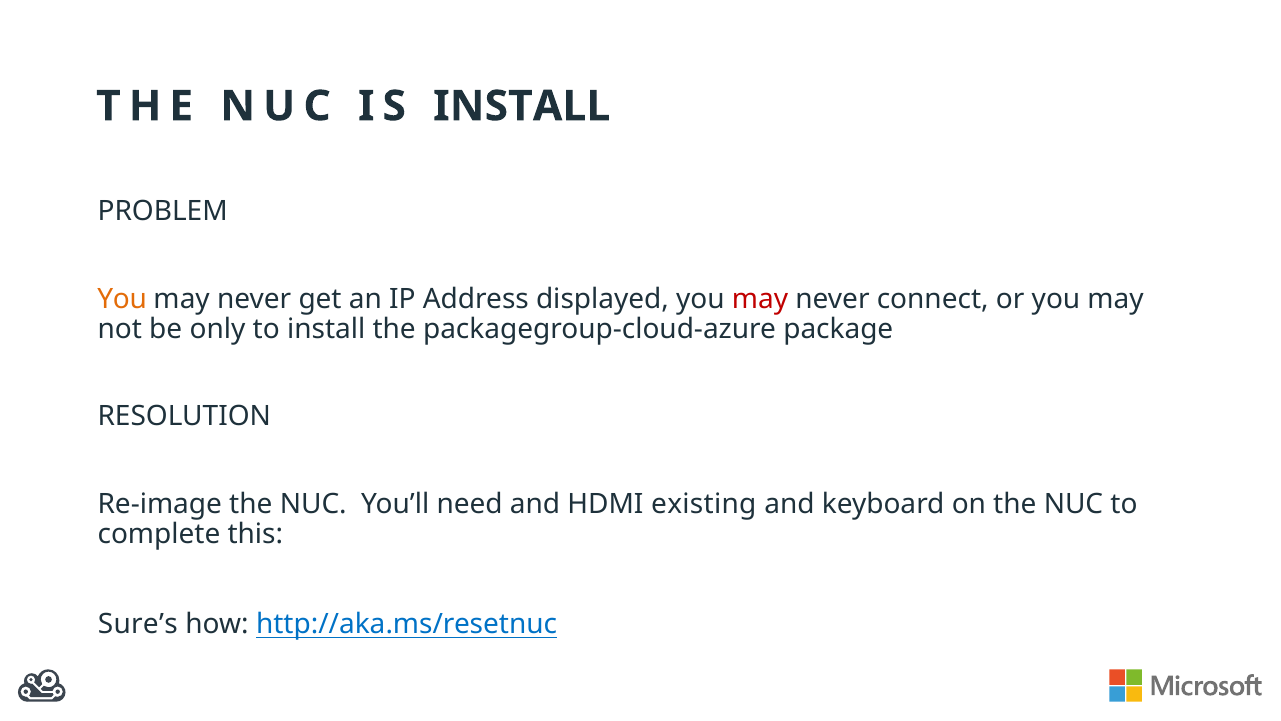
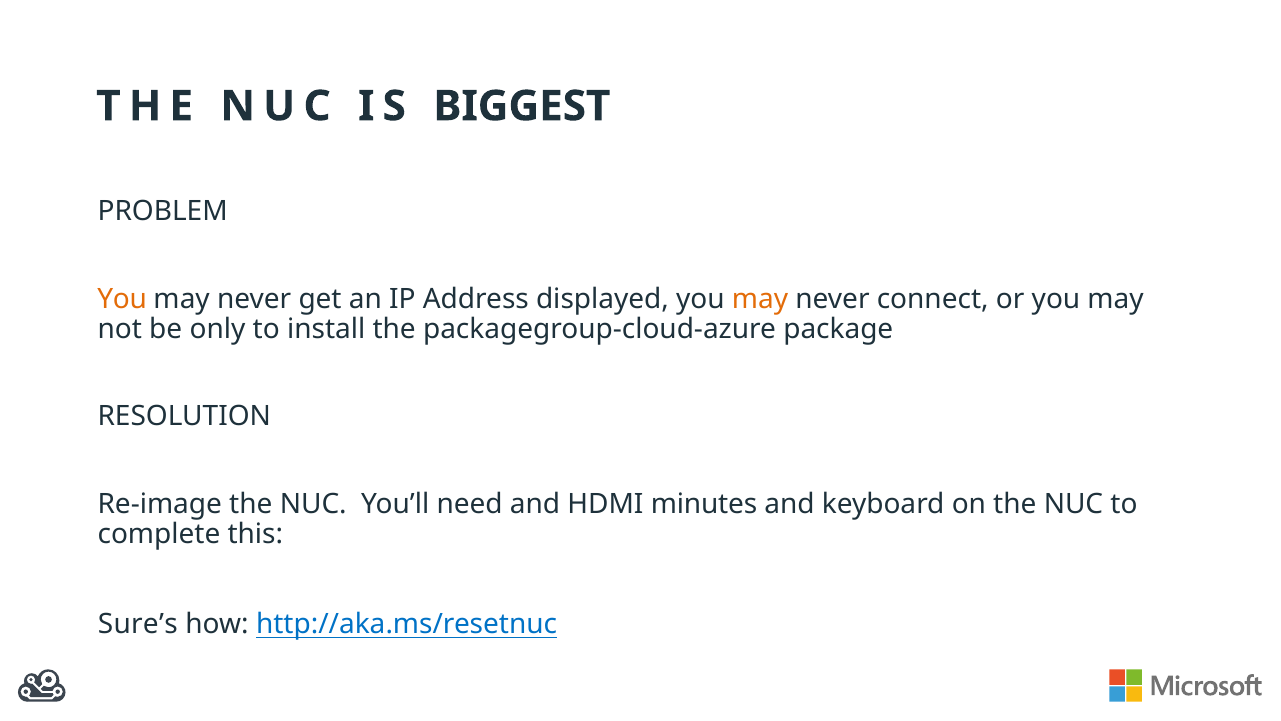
IS INSTALL: INSTALL -> BIGGEST (522, 106)
may colour: red -> orange (760, 299)
existing: existing -> minutes (704, 503)
